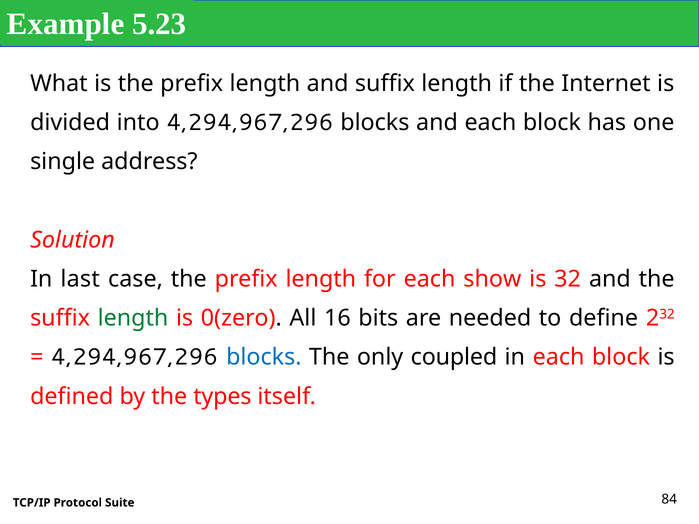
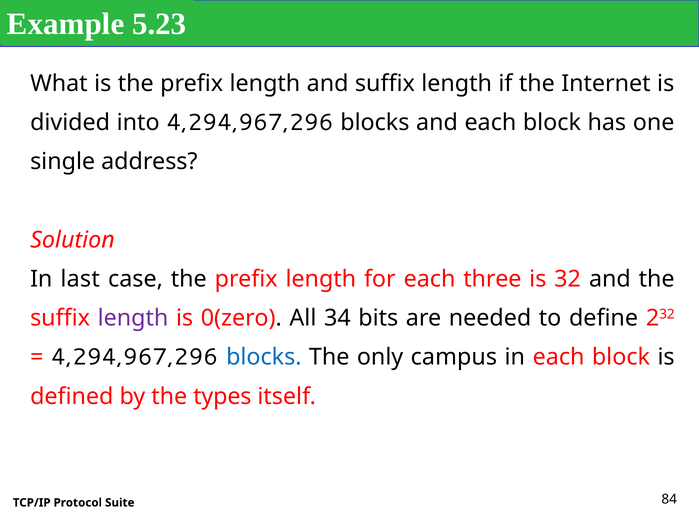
show: show -> three (492, 279)
length colour: green -> purple (133, 318)
16: 16 -> 34 (337, 318)
coupled: coupled -> campus (454, 357)
